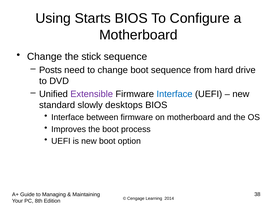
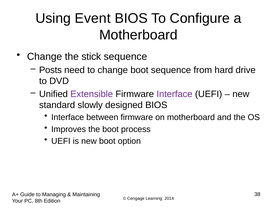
Starts: Starts -> Event (93, 18)
Interface colour: blue -> purple (174, 94)
desktops: desktops -> designed (124, 105)
